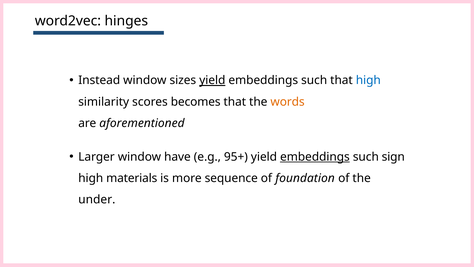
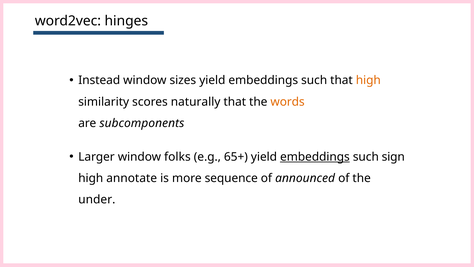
yield underline: present -> none (212, 80)
high colour: blue -> orange (368, 80)
becomes: becomes -> naturally (196, 102)
aforementioned: aforementioned -> subcomponents (142, 123)
have: have -> folks (177, 157)
95+: 95+ -> 65+ (236, 157)
materials: materials -> annotate (132, 178)
foundation: foundation -> announced (305, 178)
